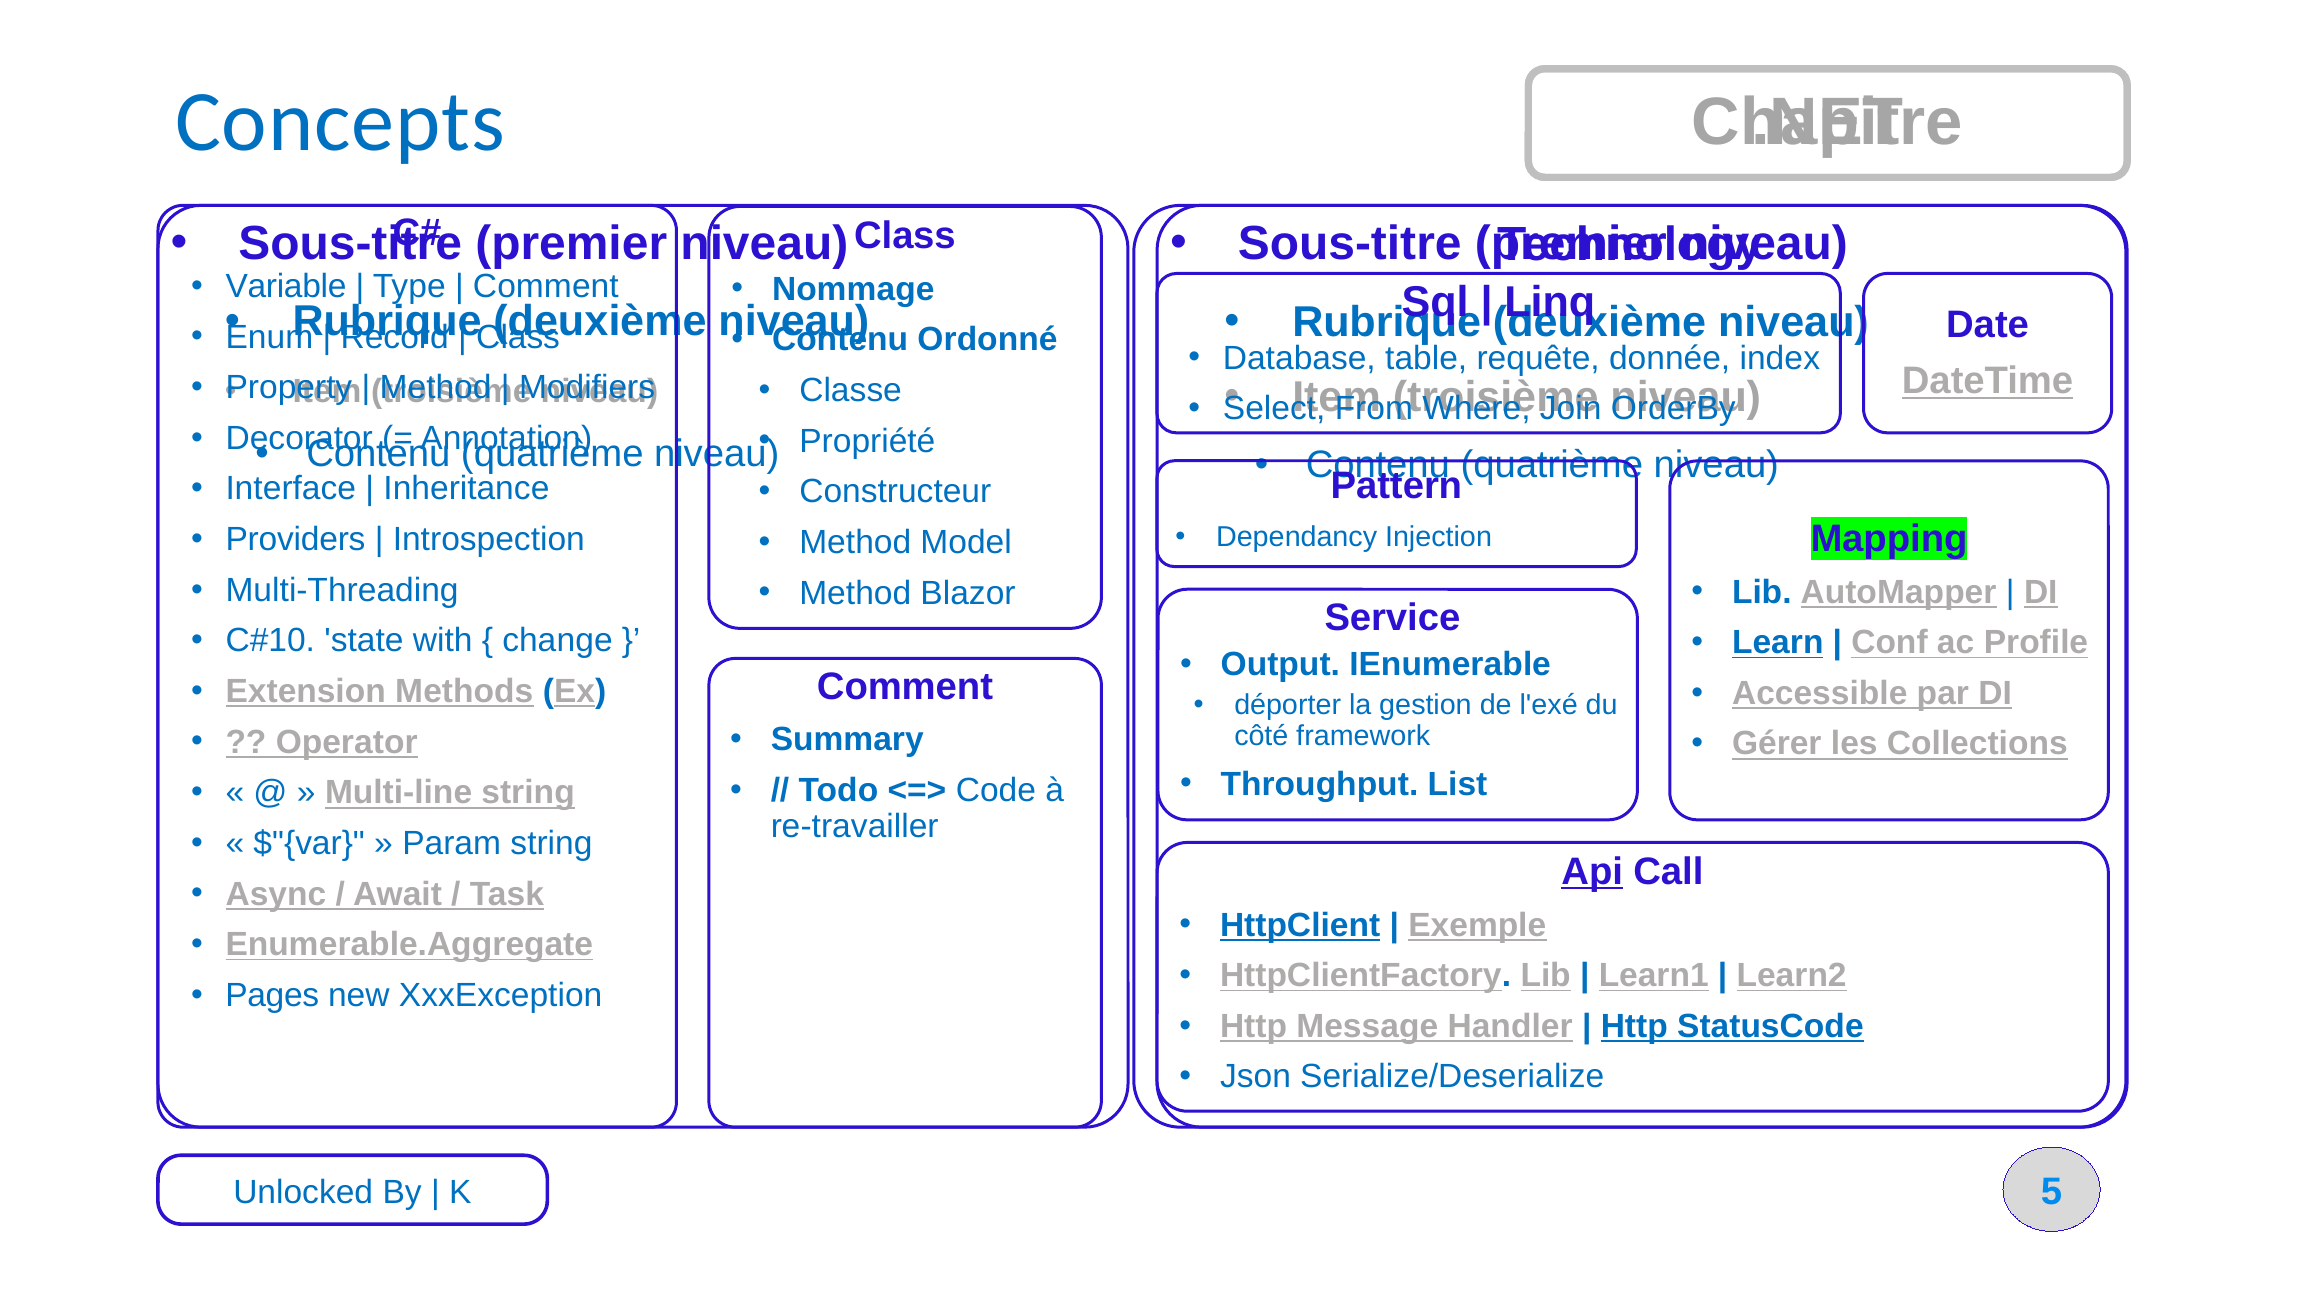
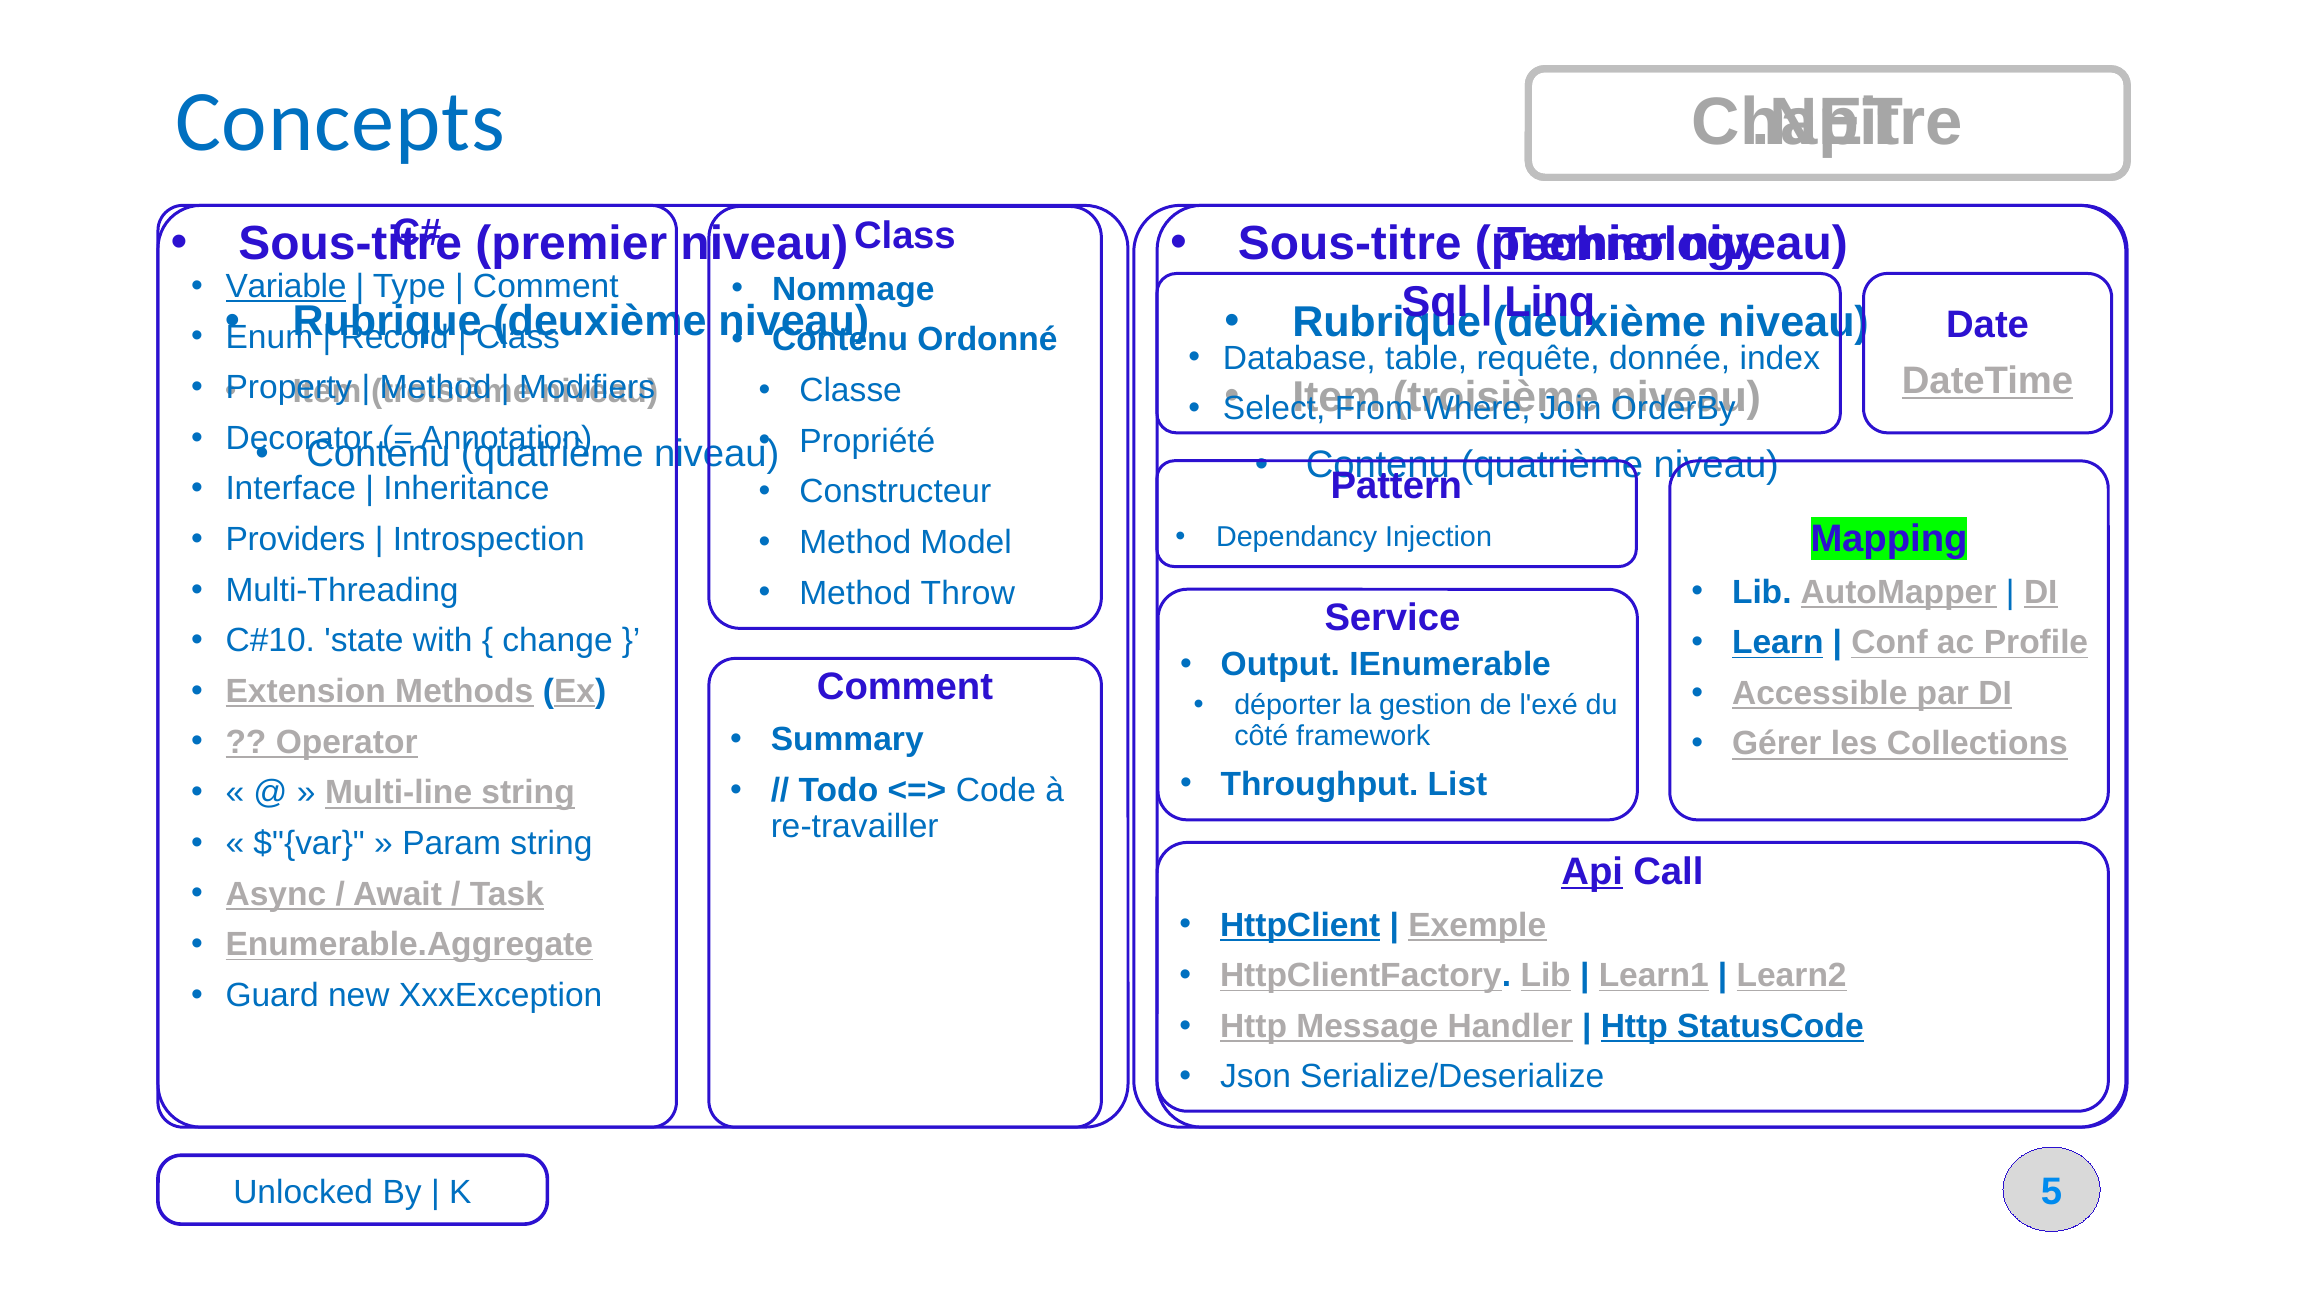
Variable underline: none -> present (286, 286)
Blazor: Blazor -> Throw (968, 593)
Pages: Pages -> Guard (272, 995)
